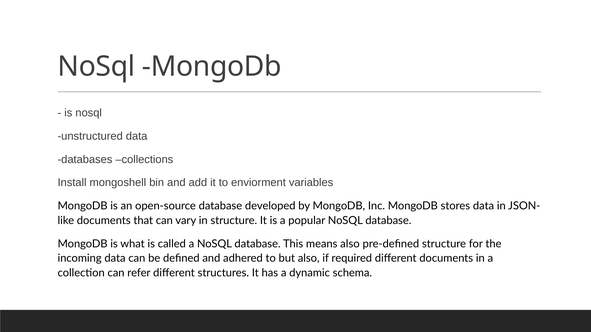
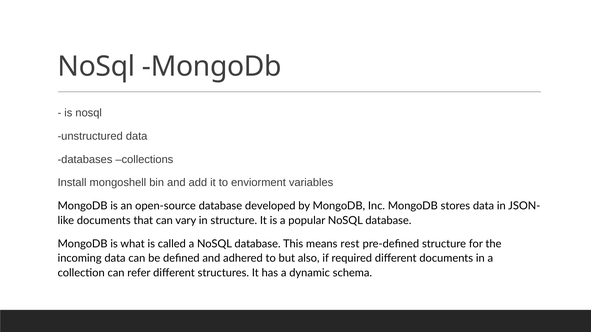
means also: also -> rest (350, 244)
